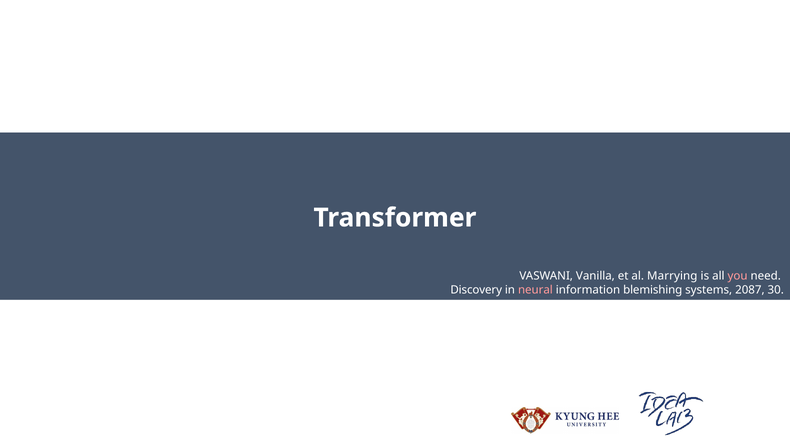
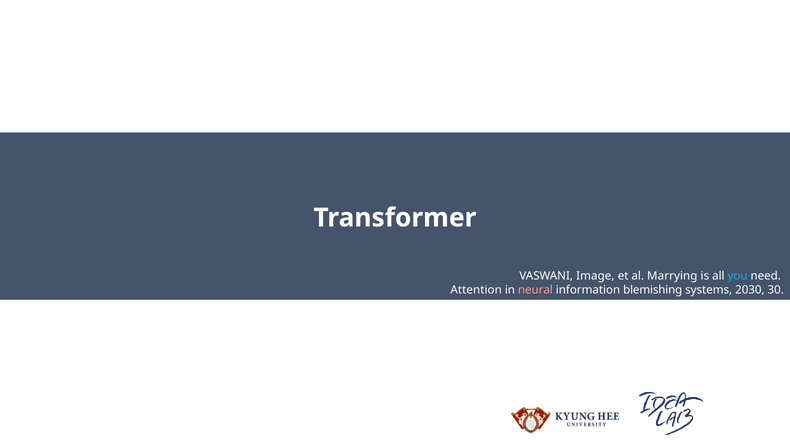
Vanilla: Vanilla -> Image (595, 276)
you colour: pink -> light blue (738, 276)
Discovery: Discovery -> Attention (476, 290)
2087: 2087 -> 2030 (750, 290)
